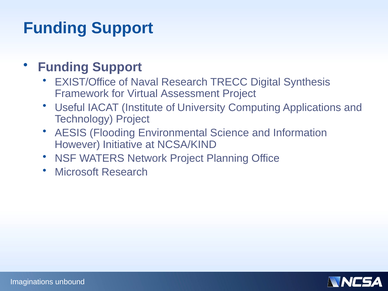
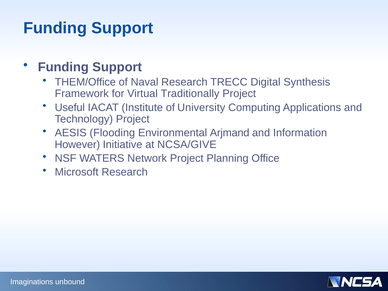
EXIST/Office: EXIST/Office -> THEM/Office (85, 82)
Assessment: Assessment -> Traditionally (190, 94)
Science: Science -> Arjmand (230, 133)
NCSA/KIND: NCSA/KIND -> NCSA/GIVE (187, 145)
